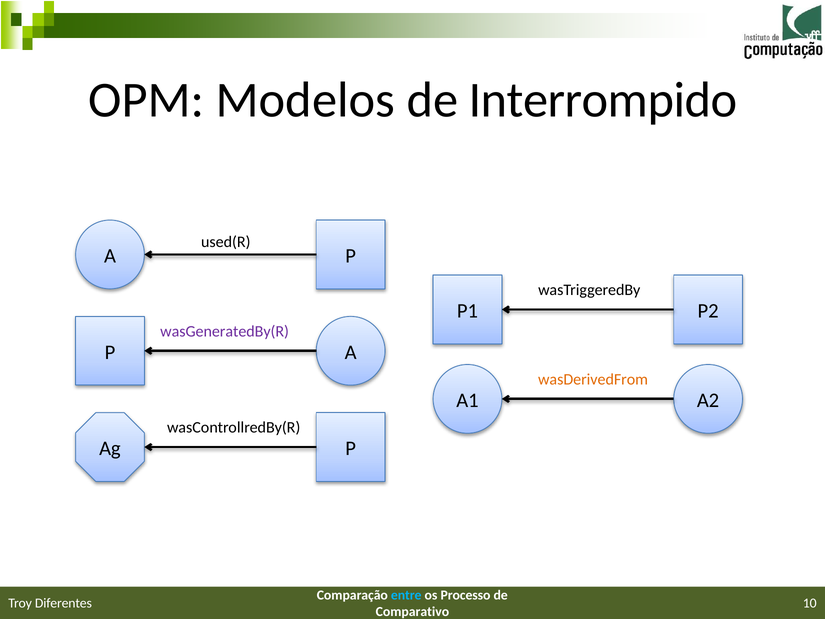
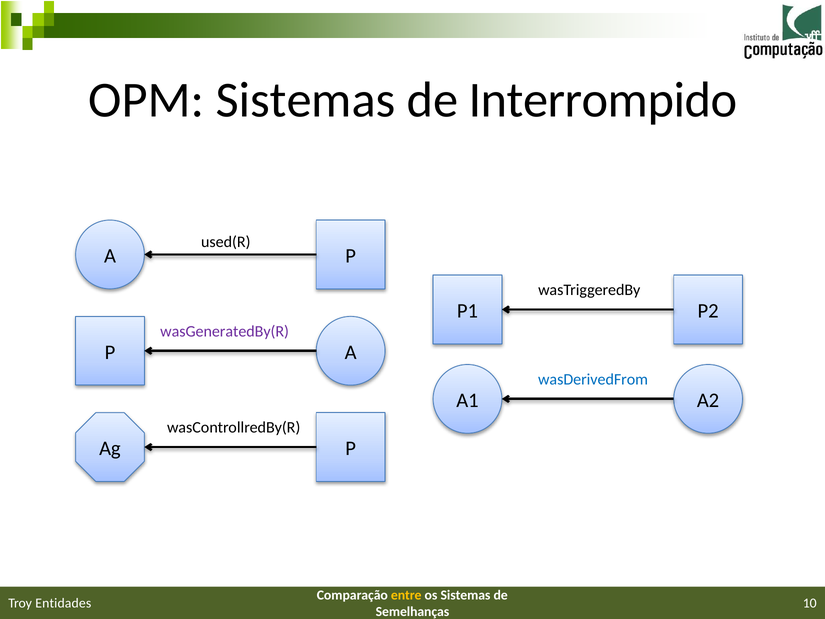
OPM Modelos: Modelos -> Sistemas (306, 100)
wasDerivedFrom colour: orange -> blue (593, 379)
entre colour: light blue -> yellow (406, 595)
os Processo: Processo -> Sistemas (466, 595)
Diferentes: Diferentes -> Entidades (63, 603)
Comparativo: Comparativo -> Semelhanças (412, 611)
